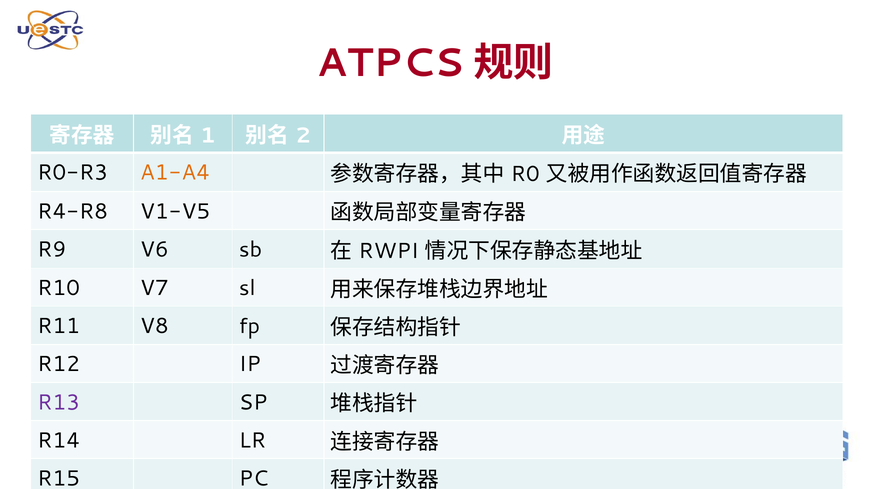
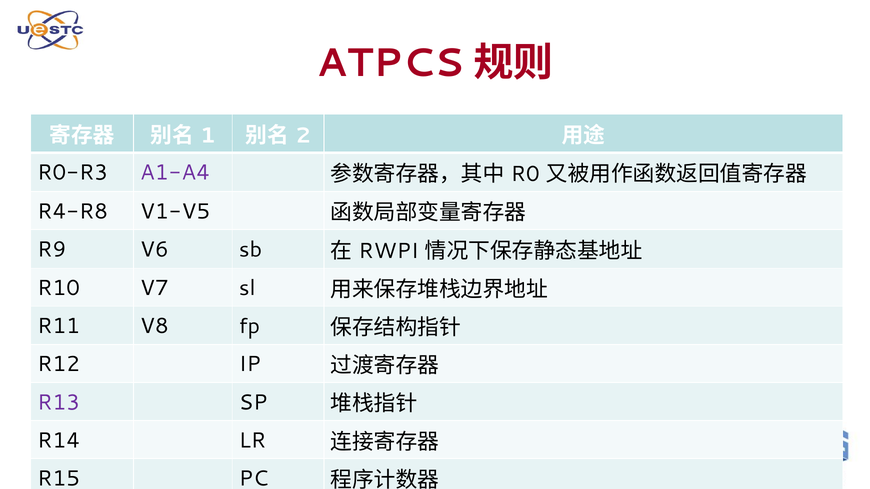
A1-A4 colour: orange -> purple (175, 173)
